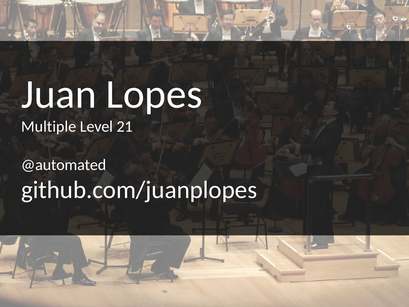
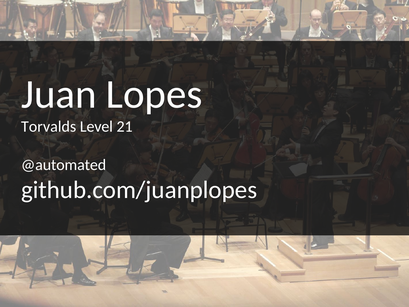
Multiple: Multiple -> Torvalds (49, 126)
